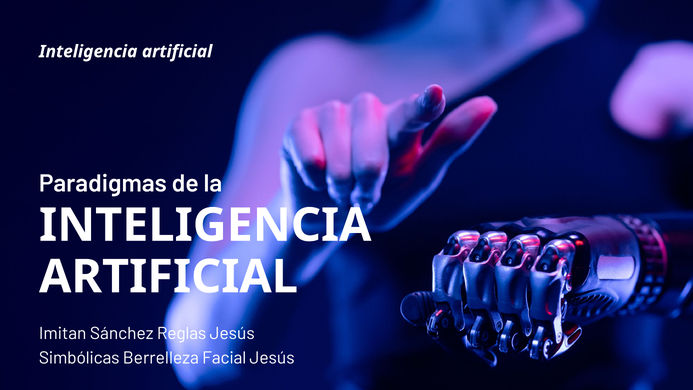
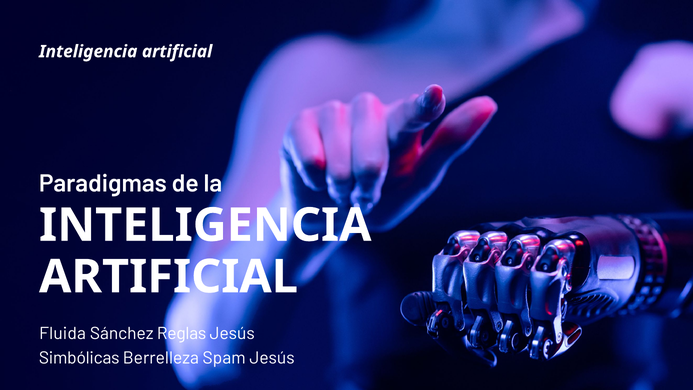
Imitan: Imitan -> Fluida (63, 333)
Facial: Facial -> Spam (224, 358)
